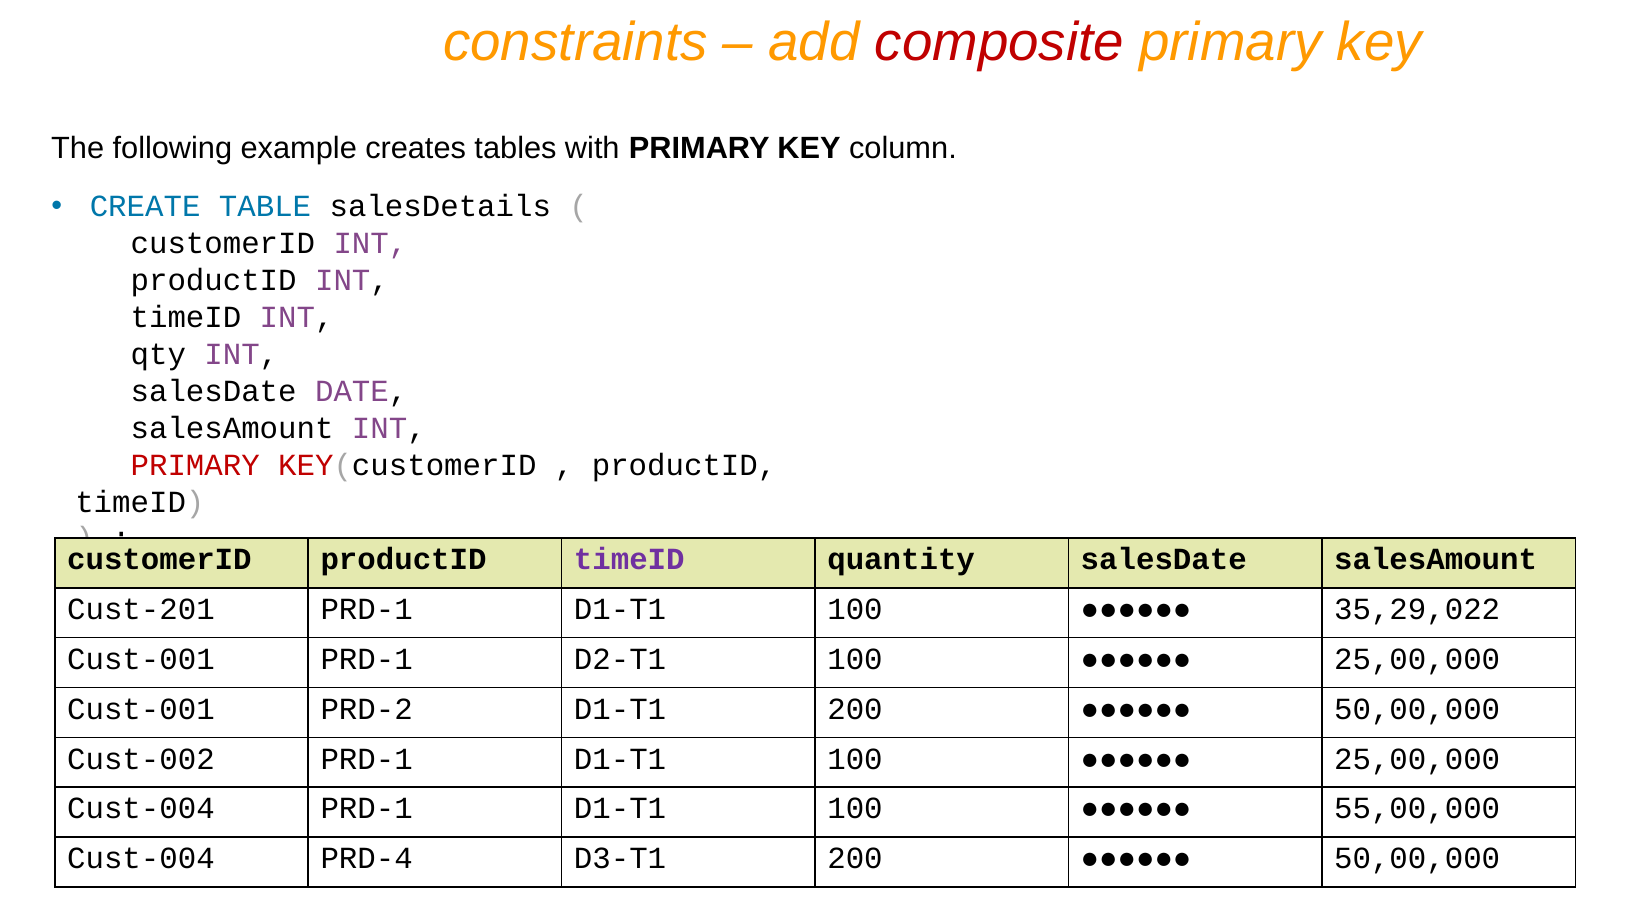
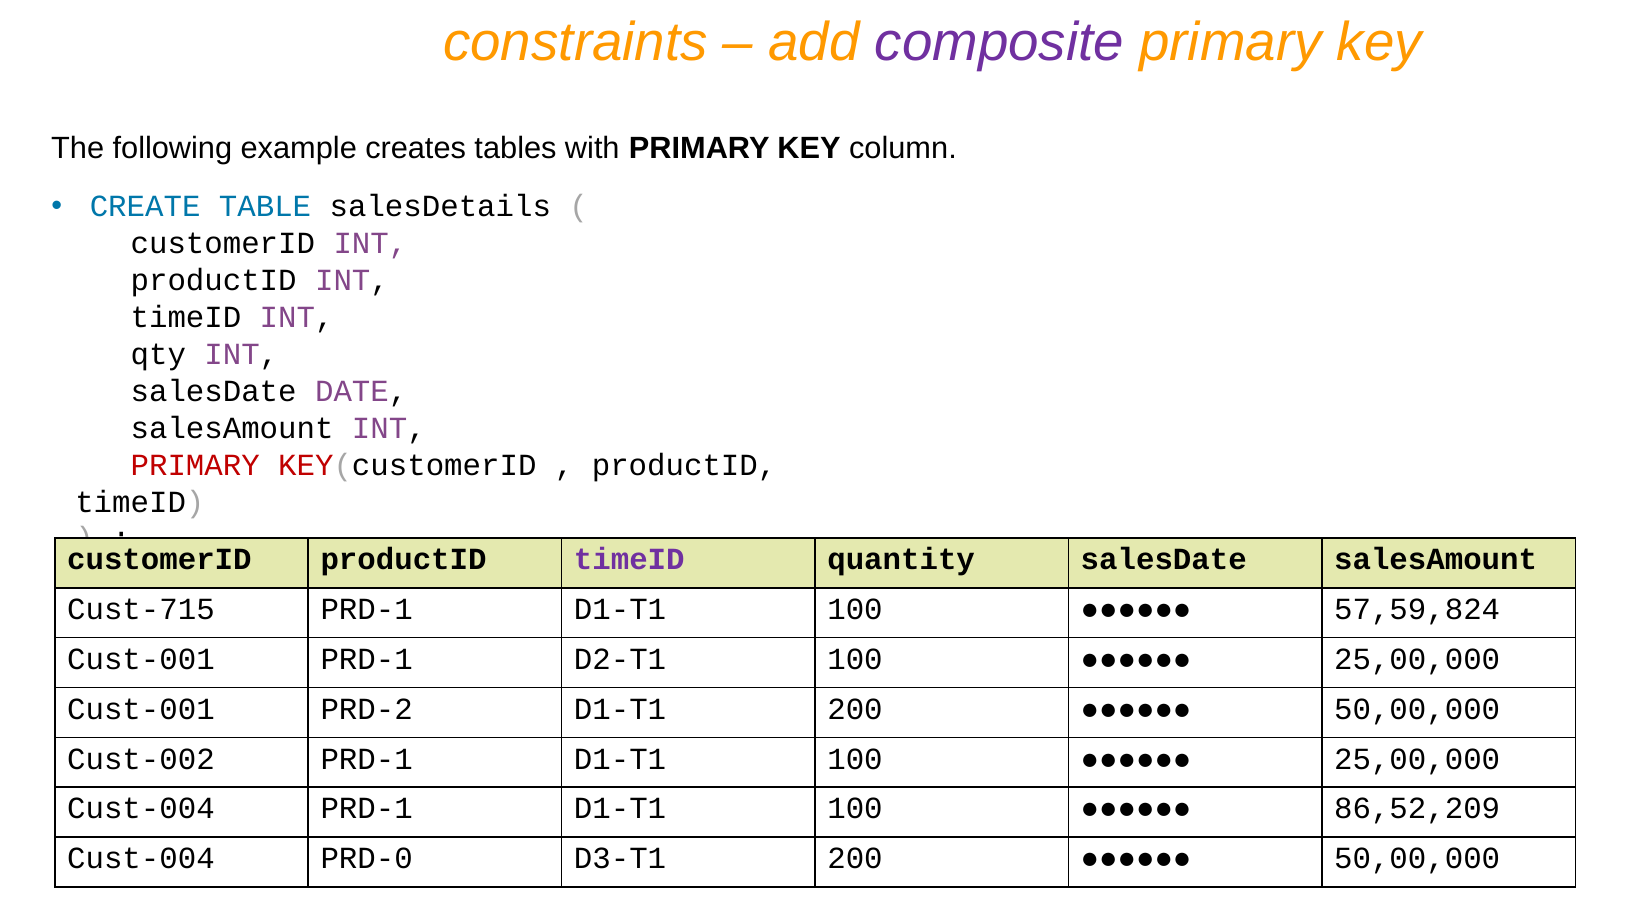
composite colour: red -> purple (999, 43)
Cust-201: Cust-201 -> Cust-715 (141, 610)
35,29,022: 35,29,022 -> 57,59,824 (1417, 610)
55,00,000: 55,00,000 -> 86,52,209 (1417, 809)
PRD-4: PRD-4 -> PRD-0 (367, 859)
